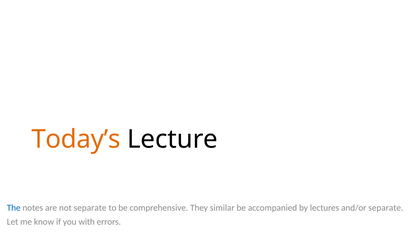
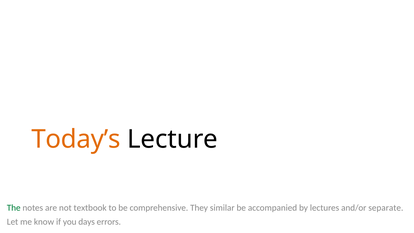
The colour: blue -> green (14, 208)
not separate: separate -> textbook (90, 208)
with: with -> days (87, 222)
